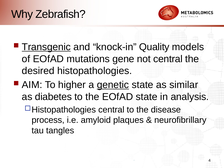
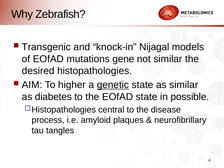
Transgenic underline: present -> none (46, 47)
Quality: Quality -> Nijagal (154, 47)
not central: central -> similar (168, 59)
analysis: analysis -> possible (190, 97)
